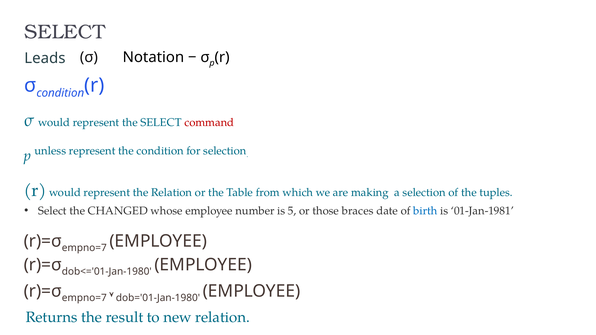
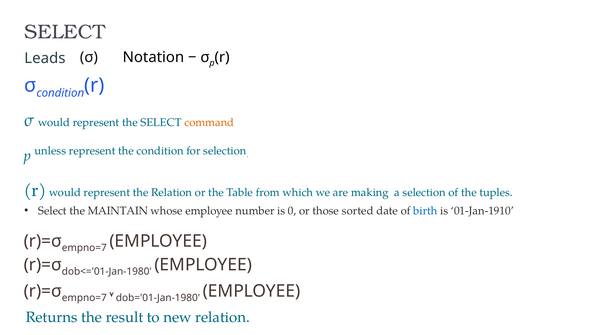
command colour: red -> orange (209, 123)
CHANGED: CHANGED -> MAINTAIN (118, 211)
5: 5 -> 0 (292, 211)
braces: braces -> sorted (358, 211)
01-Jan-1981: 01-Jan-1981 -> 01-Jan-1910 (482, 211)
